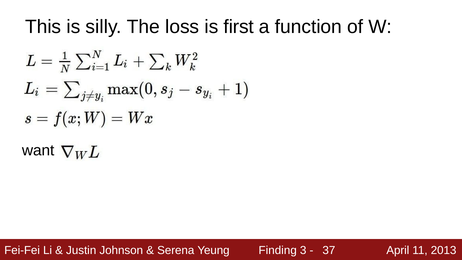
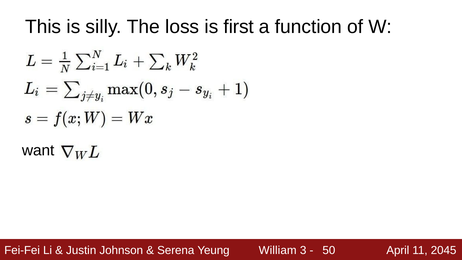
Finding: Finding -> William (278, 250)
37: 37 -> 50 (329, 250)
2013: 2013 -> 2045 (444, 250)
